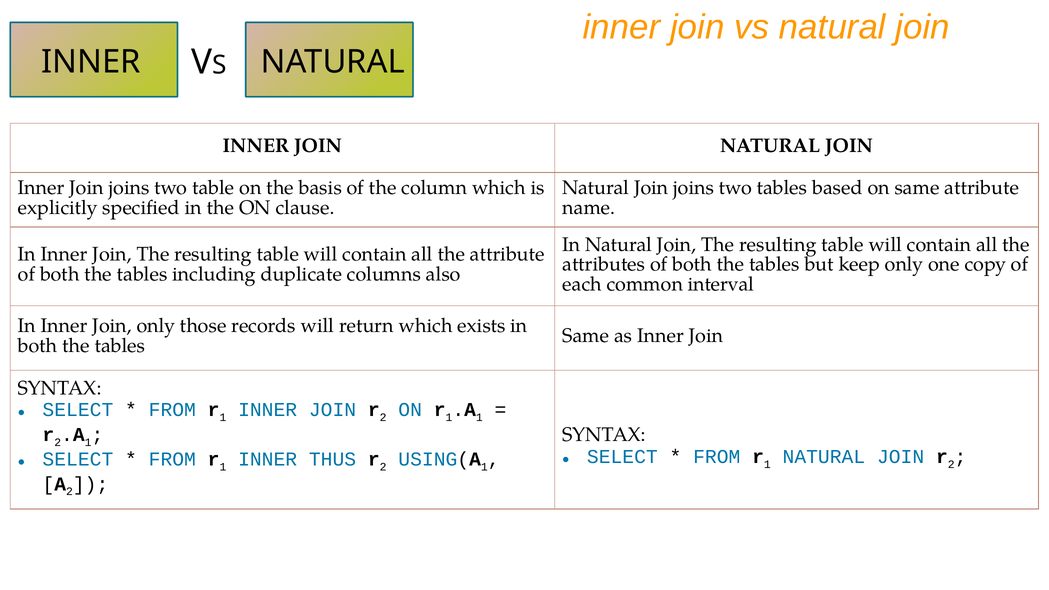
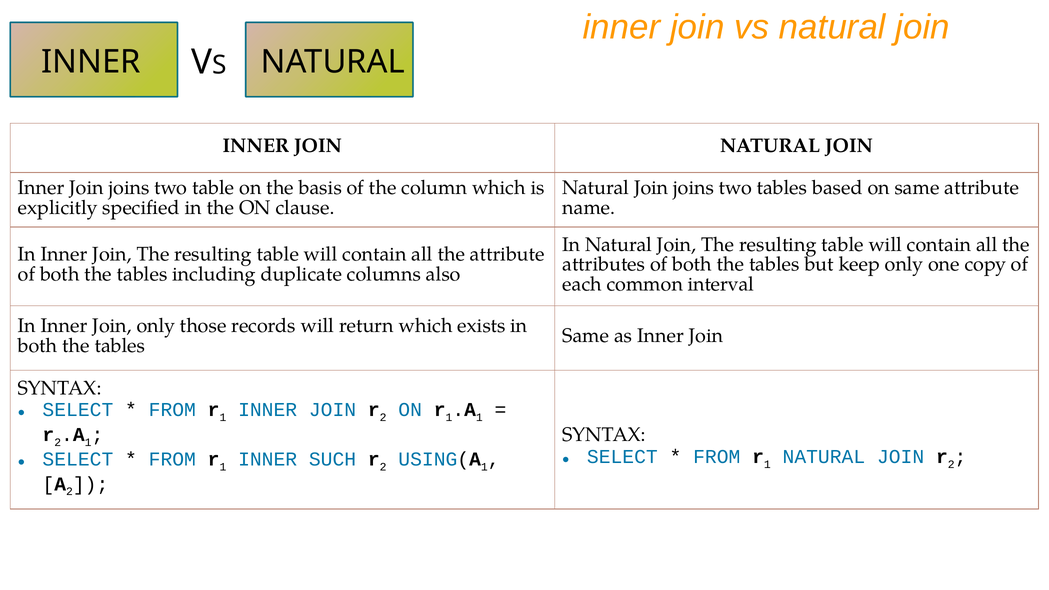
THUS: THUS -> SUCH (333, 459)
